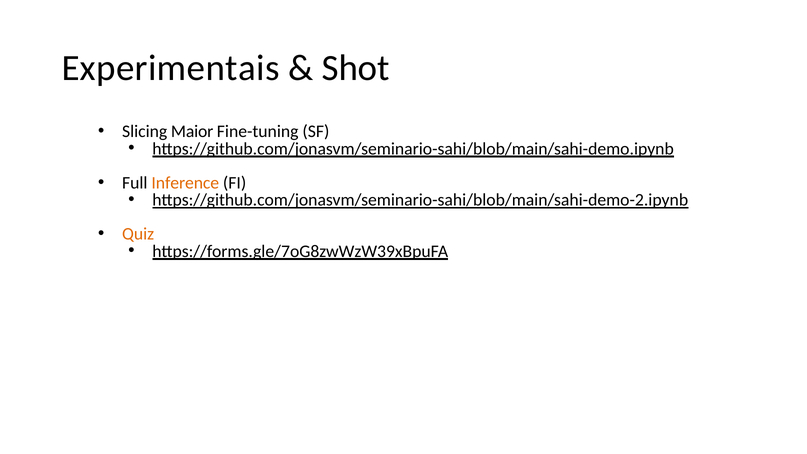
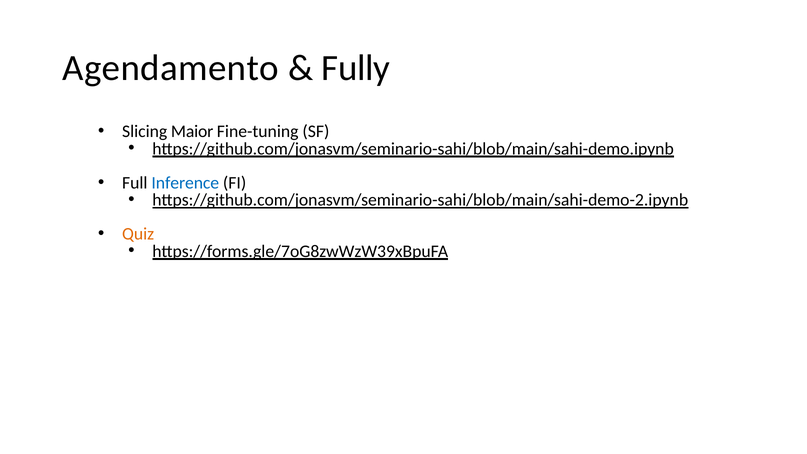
Experimentais: Experimentais -> Agendamento (171, 68)
Shot: Shot -> Fully (356, 68)
Inference colour: orange -> blue (185, 183)
